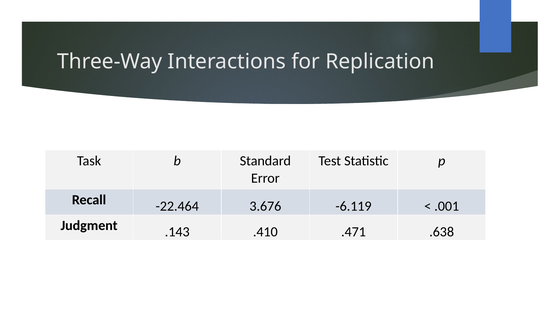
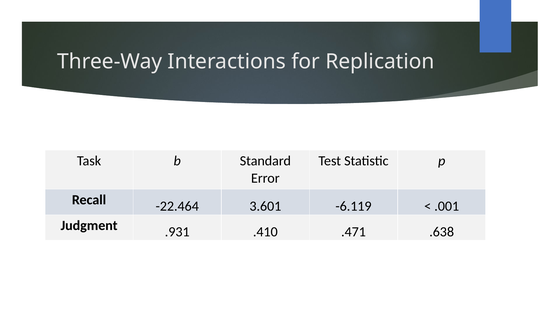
3.676: 3.676 -> 3.601 (265, 206)
.143: .143 -> .931 (177, 232)
